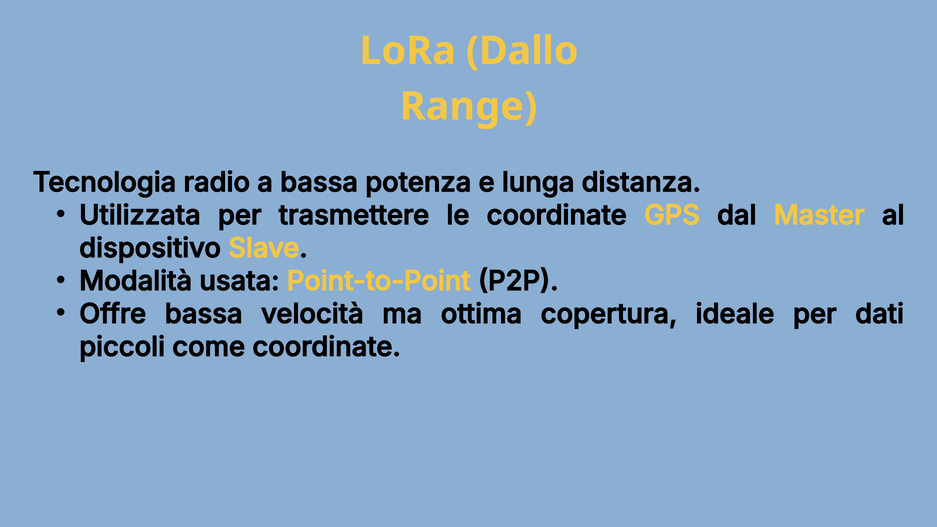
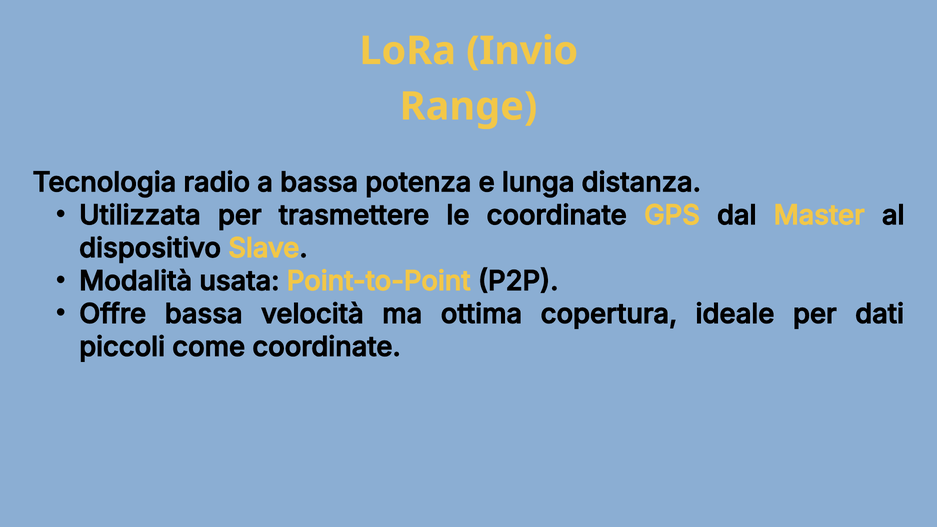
Dallo: Dallo -> Invio (522, 51)
